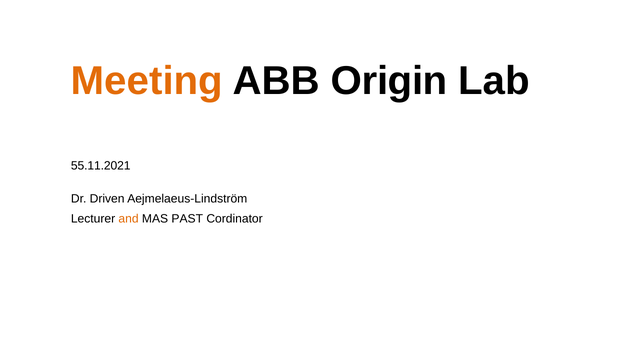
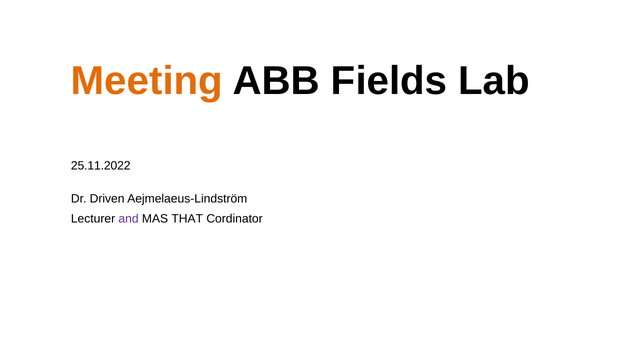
Origin: Origin -> Fields (389, 81)
55.11.2021: 55.11.2021 -> 25.11.2022 (101, 166)
and colour: orange -> purple (129, 219)
PAST: PAST -> THAT (187, 219)
